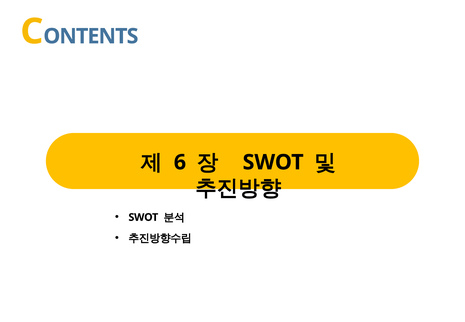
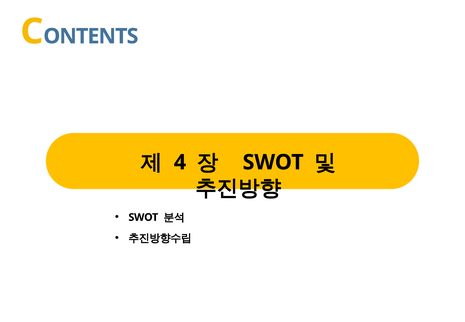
6: 6 -> 4 (180, 162)
